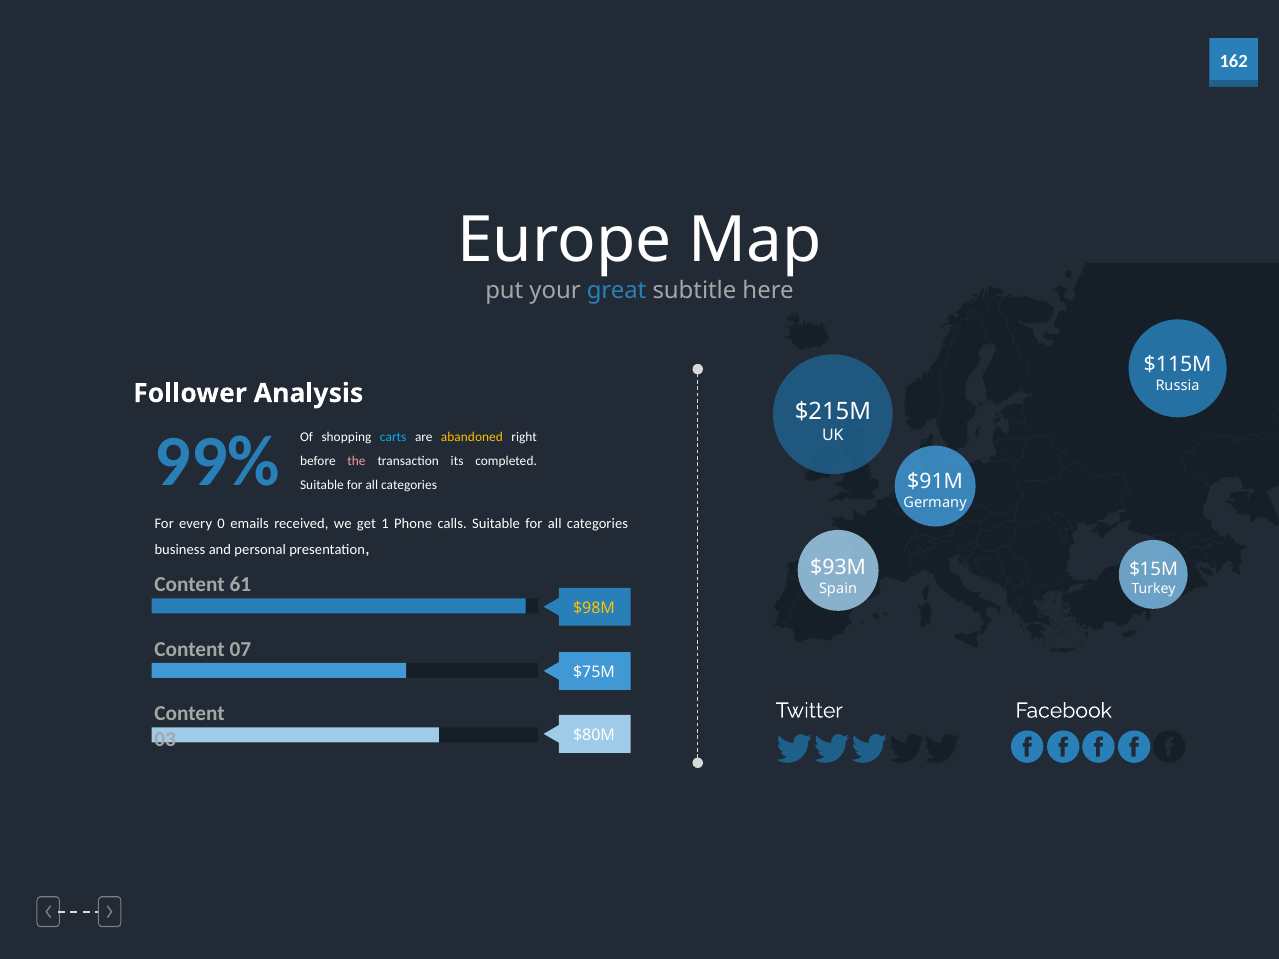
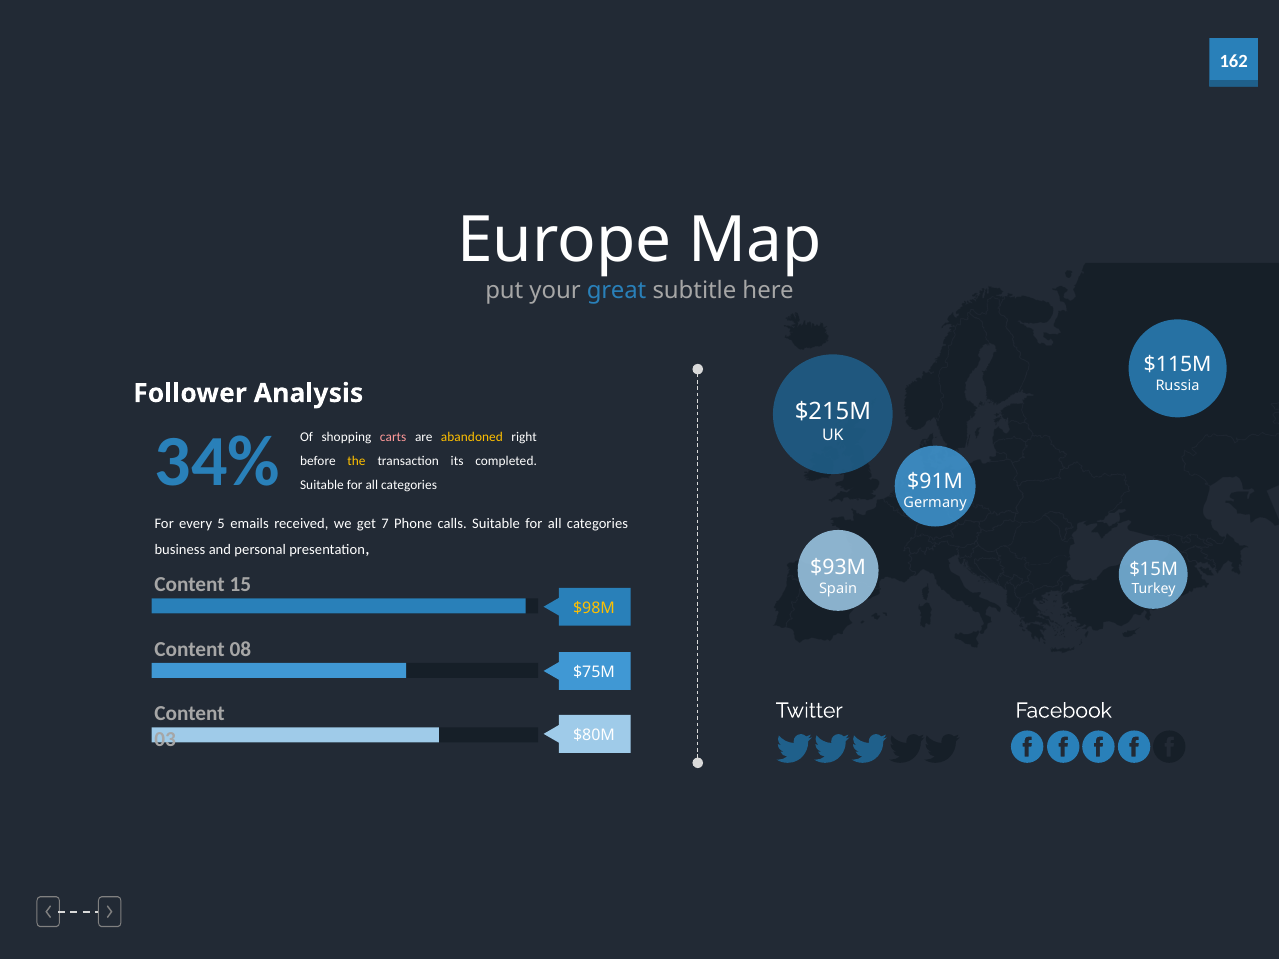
carts colour: light blue -> pink (393, 437)
99%: 99% -> 34% (217, 462)
the colour: pink -> yellow (356, 461)
0: 0 -> 5 (221, 524)
1: 1 -> 7 (385, 524)
61: 61 -> 15 (240, 585)
07: 07 -> 08 (240, 650)
